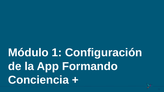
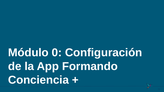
1: 1 -> 0 (57, 53)
